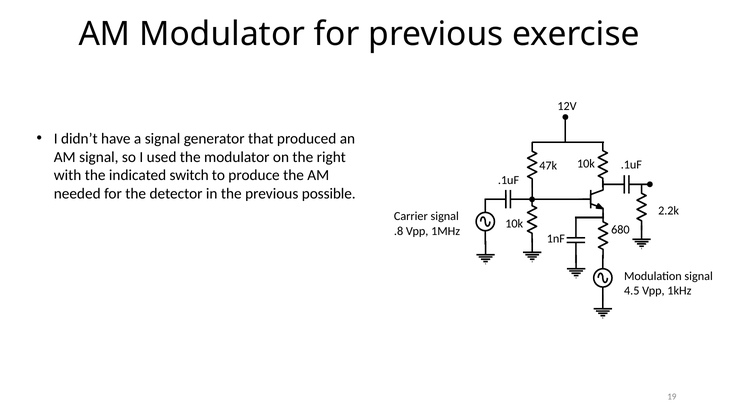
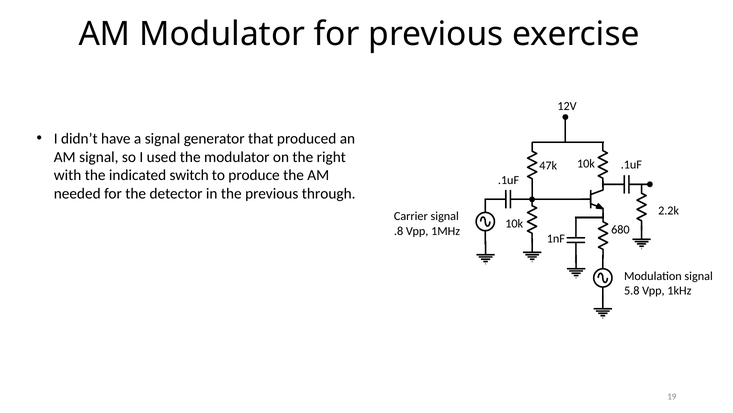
possible: possible -> through (329, 193)
4.5: 4.5 -> 5.8 (632, 290)
